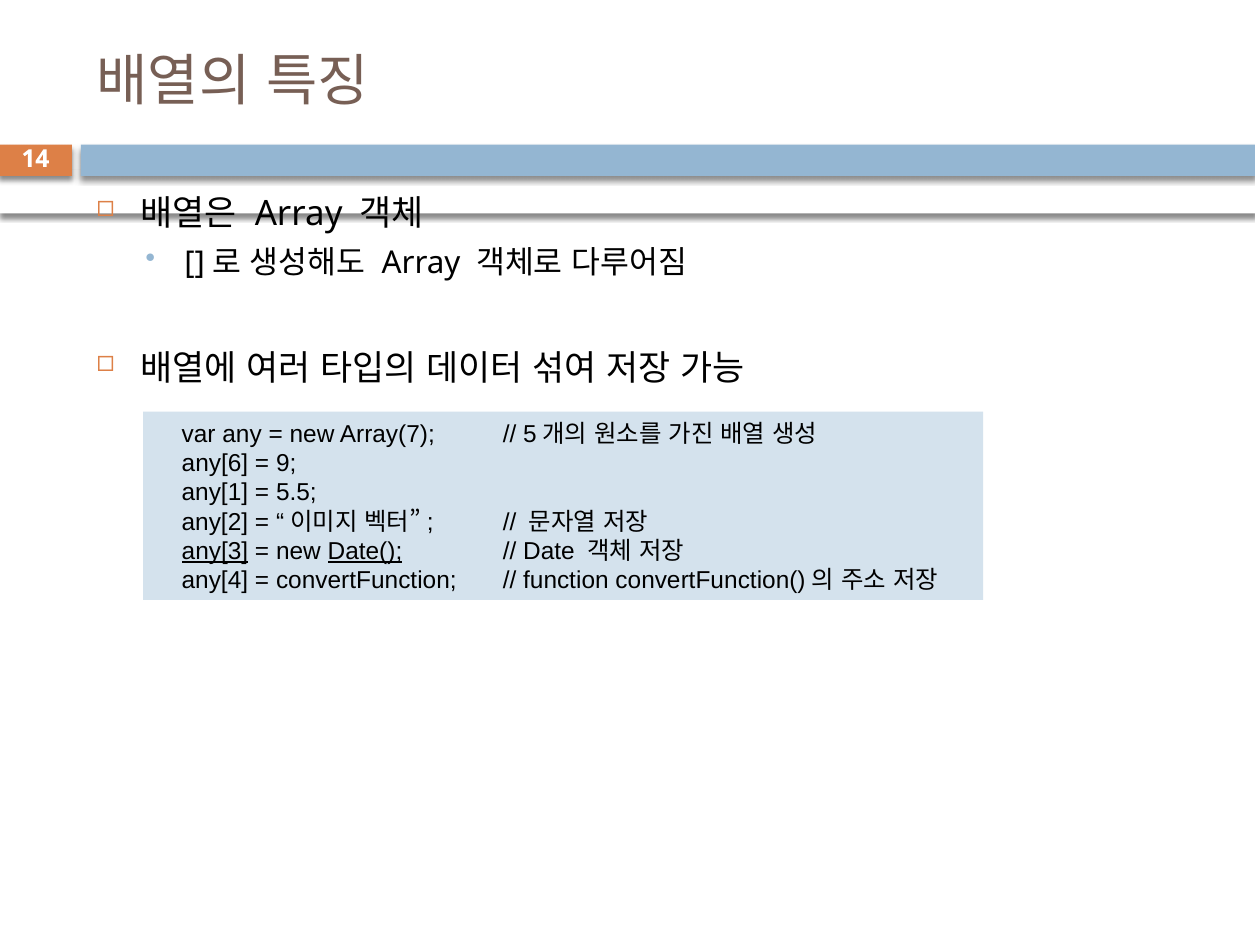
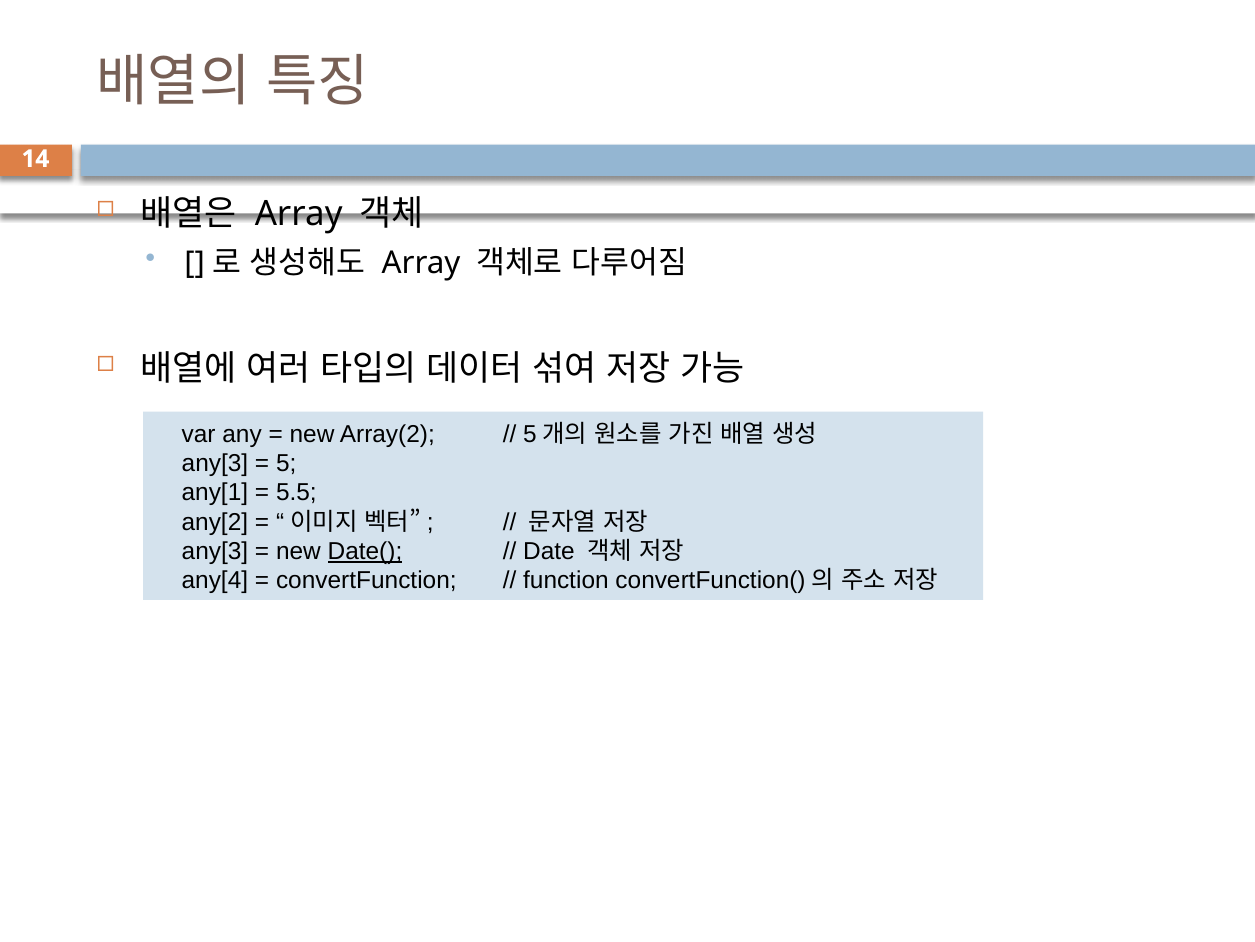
Array(7: Array(7 -> Array(2 (387, 434)
any[6: any[6 -> any[3 (215, 463)
9: 9 -> 5 (286, 463)
any[3 underline: present -> none (215, 551)
